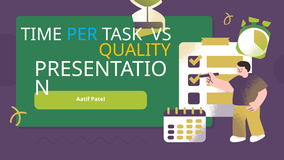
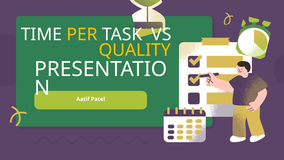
PER colour: light blue -> yellow (82, 34)
